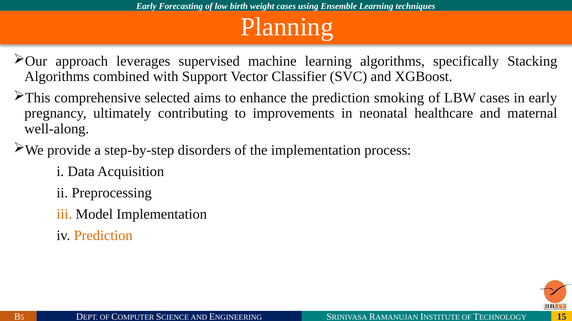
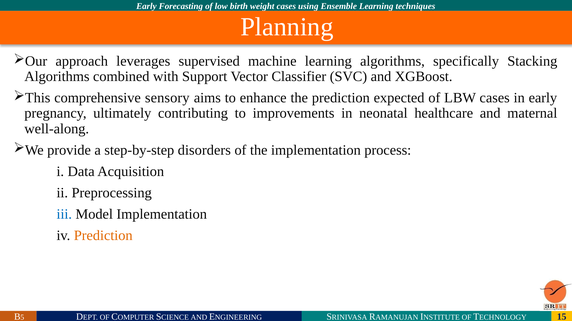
selected: selected -> sensory (167, 98)
smoking: smoking -> expected (399, 98)
iii colour: orange -> blue (64, 215)
